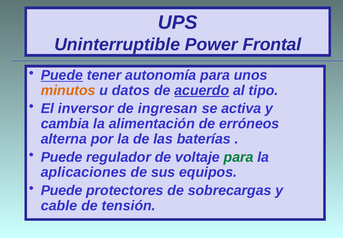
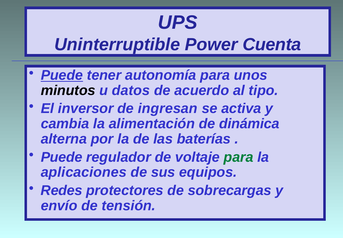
Frontal: Frontal -> Cuenta (272, 44)
minutos colour: orange -> black (68, 90)
acuerdo underline: present -> none (202, 90)
erróneos: erróneos -> dinámica (249, 124)
Puede: Puede -> Redes (62, 190)
cable: cable -> envío (59, 205)
